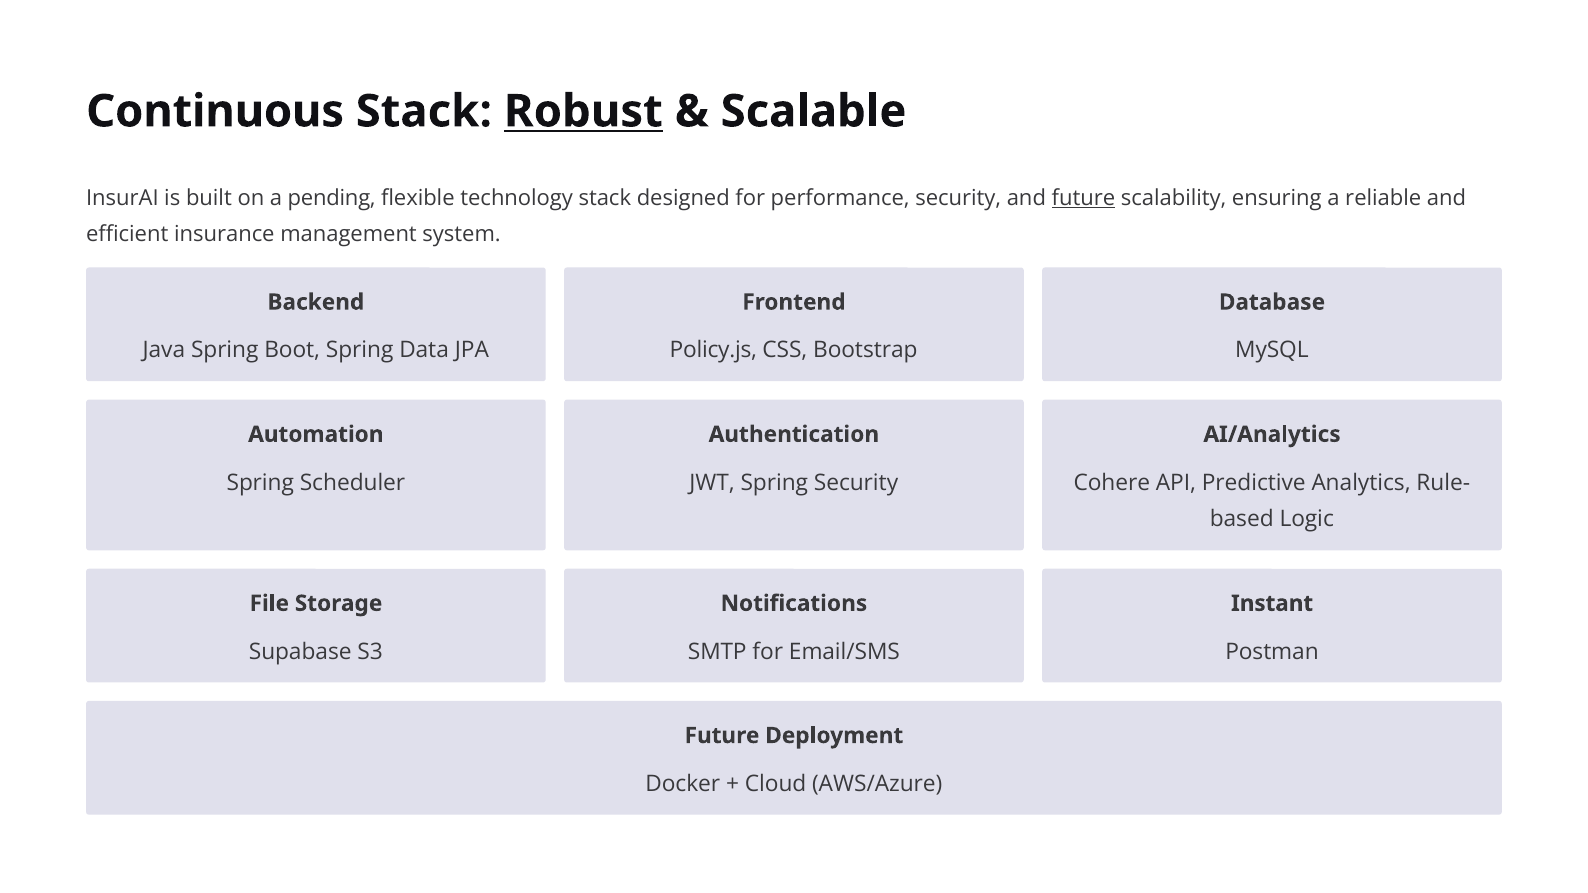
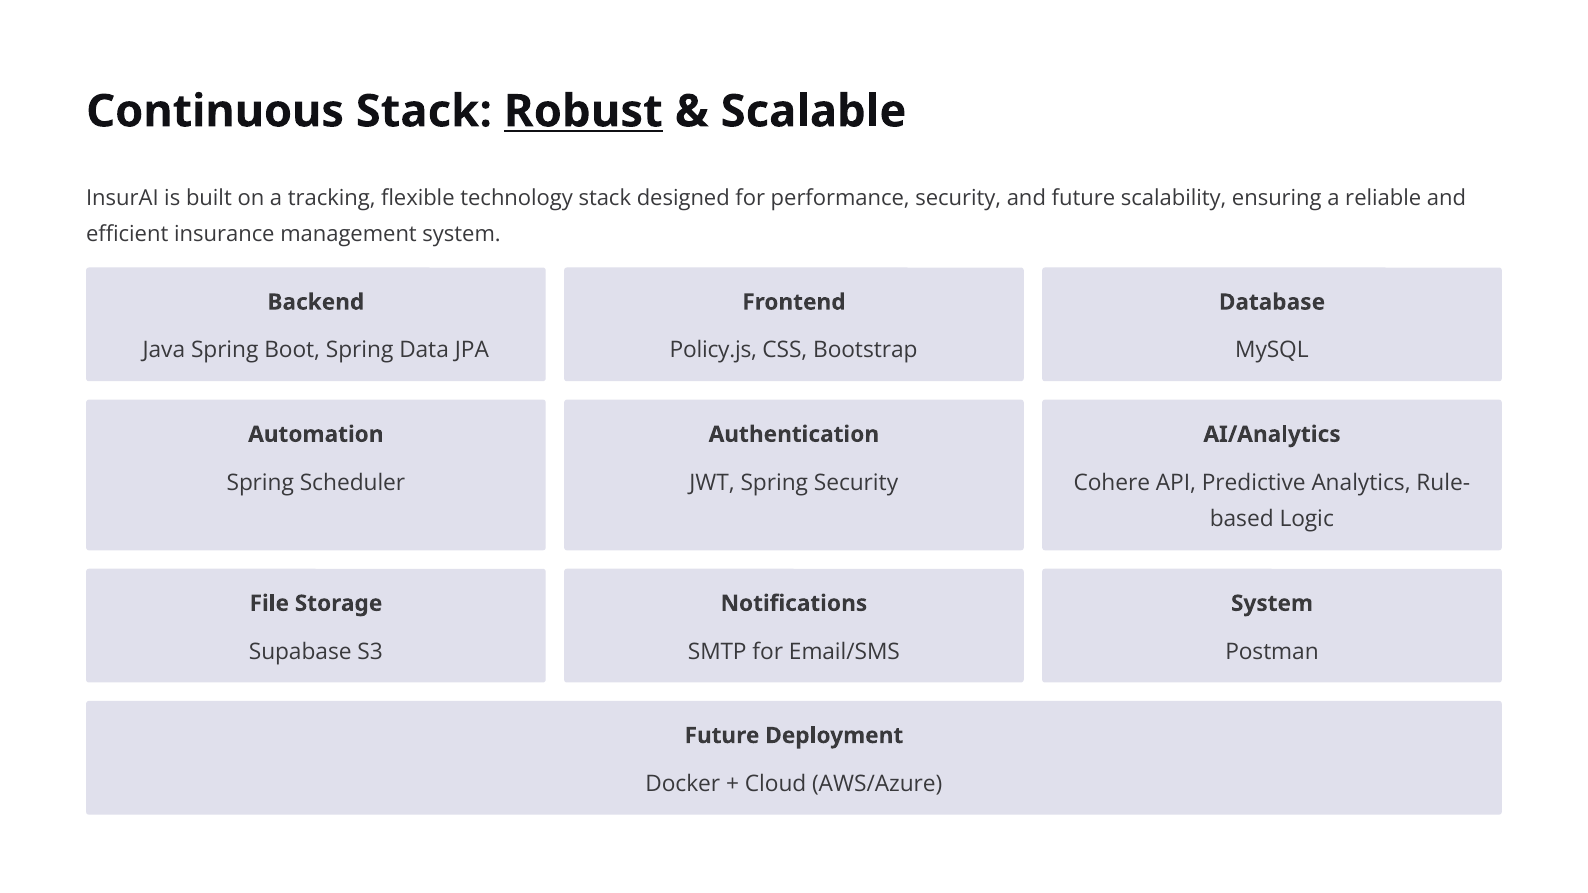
pending: pending -> tracking (332, 198)
future underline: present -> none (1083, 198)
Instant: Instant -> System (1272, 604)
